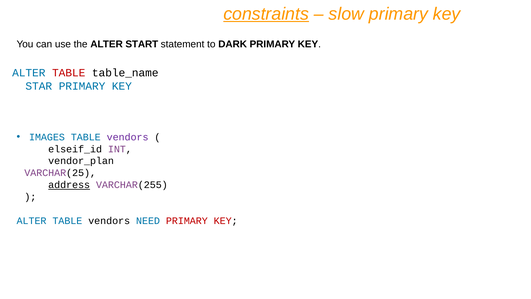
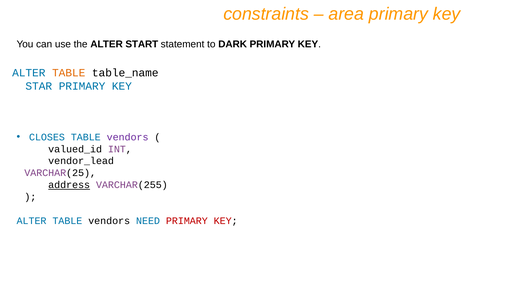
constraints underline: present -> none (266, 14)
slow: slow -> area (346, 14)
TABLE colour: red -> orange (69, 73)
IMAGES: IMAGES -> CLOSES (47, 137)
elseif_id: elseif_id -> valued_id (75, 149)
vendor_plan: vendor_plan -> vendor_lead (81, 161)
